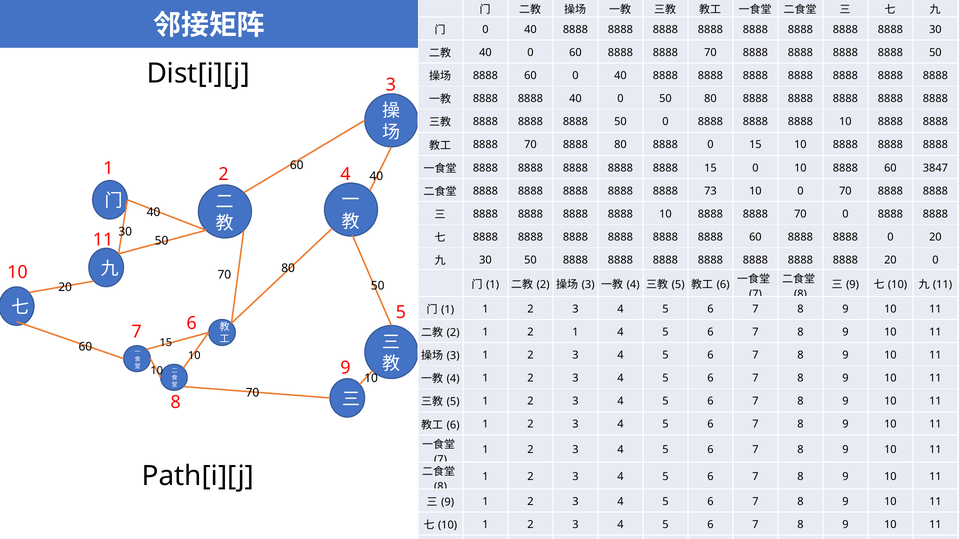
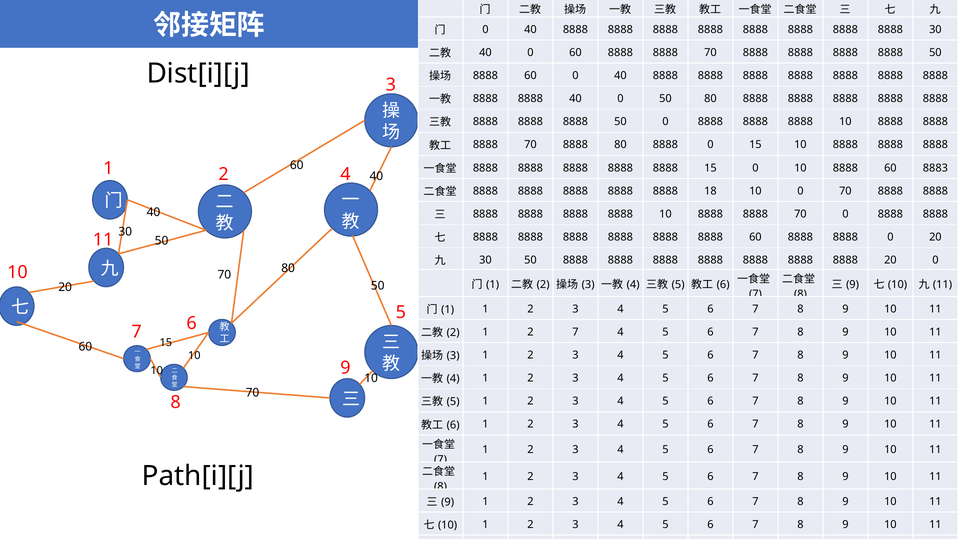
3847: 3847 -> 8883 (935, 168)
73: 73 -> 18 (710, 191)
1 2 1: 1 -> 7 (576, 332)
